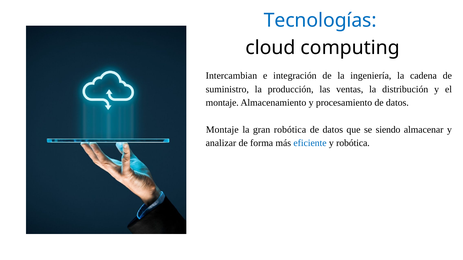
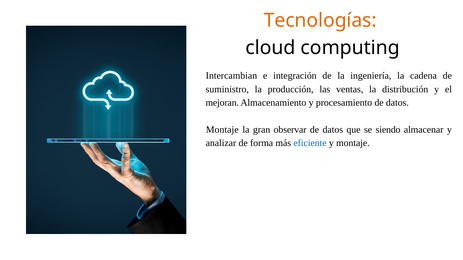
Tecnologías colour: blue -> orange (320, 20)
montaje: montaje -> mejoran (222, 103)
gran robótica: robótica -> observar (290, 130)
y robótica: robótica -> montaje (353, 143)
